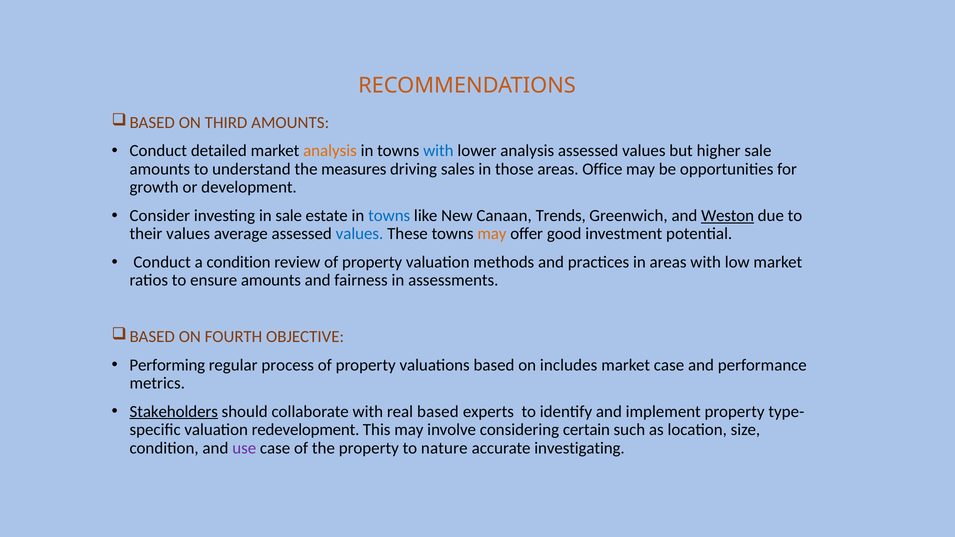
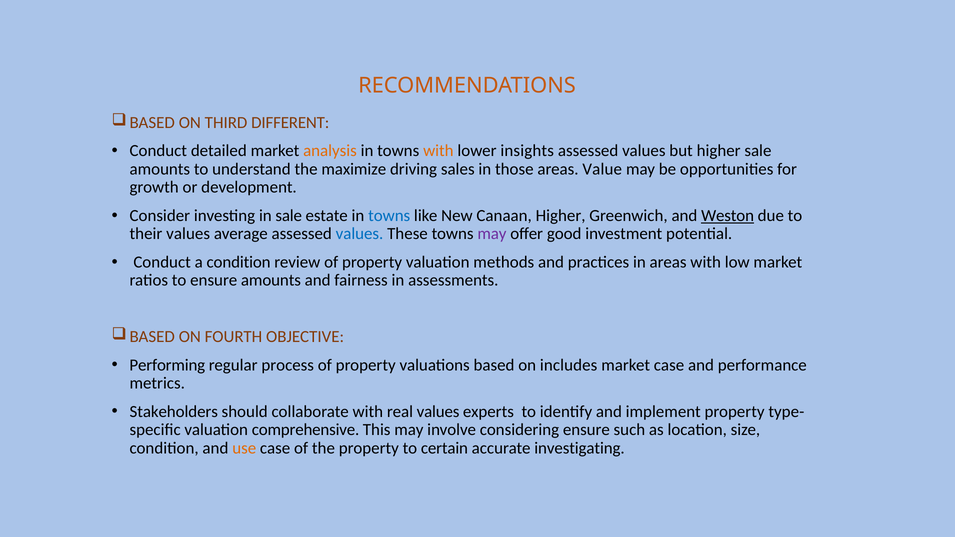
THIRD AMOUNTS: AMOUNTS -> DIFFERENT (290, 123)
with colour: blue -> orange (438, 151)
lower analysis: analysis -> insights (527, 151)
measures: measures -> maximize (354, 169)
Office: Office -> Value (602, 169)
Canaan Trends: Trends -> Higher (561, 216)
may colour: orange -> purple (492, 234)
Stakeholders underline: present -> none (174, 412)
real based: based -> values (438, 412)
redevelopment: redevelopment -> comprehensive (306, 430)
considering certain: certain -> ensure (586, 430)
use colour: purple -> orange (244, 448)
nature: nature -> certain (444, 448)
